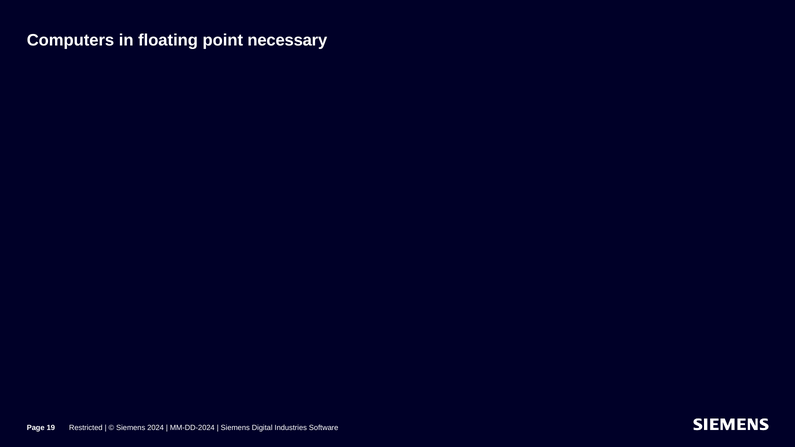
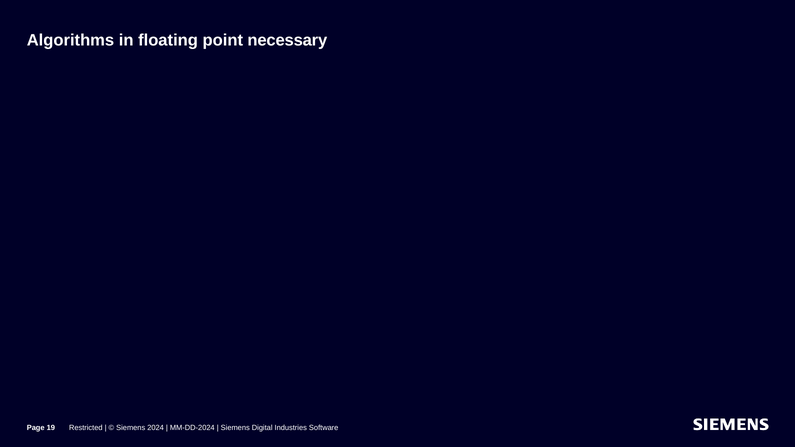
Computers: Computers -> Algorithms (70, 40)
